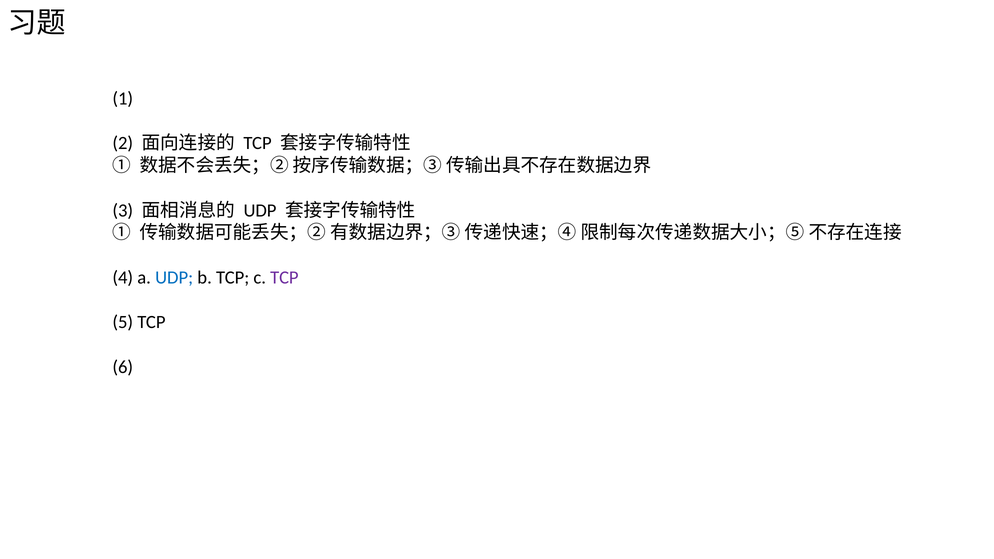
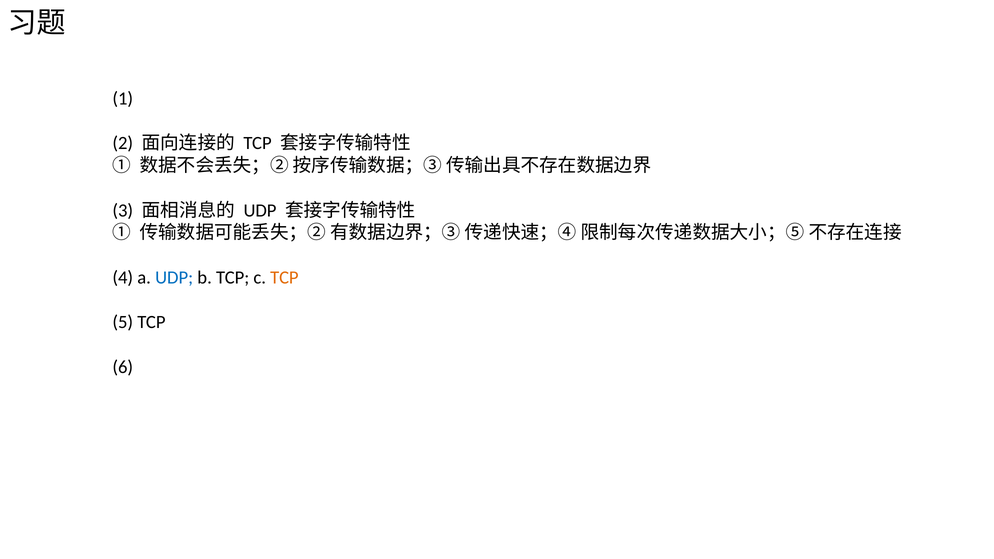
TCP colour: purple -> orange (284, 278)
